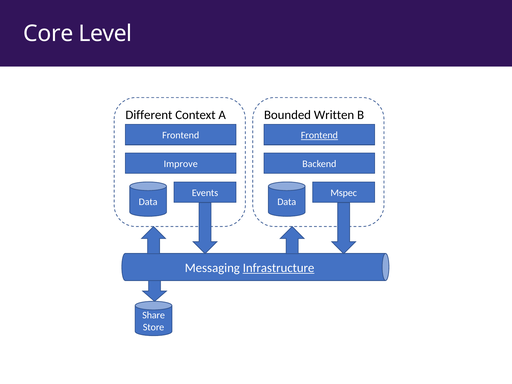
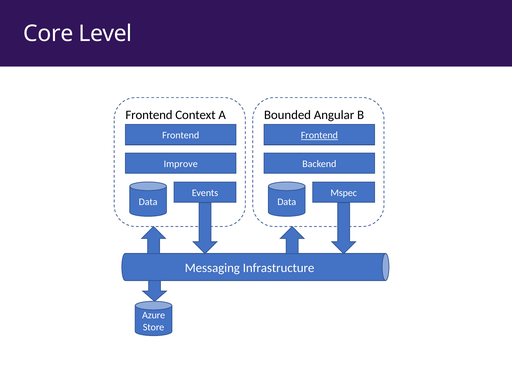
Different: Different -> Frontend (149, 115)
Written: Written -> Angular (334, 115)
Infrastructure underline: present -> none (279, 268)
Share: Share -> Azure (154, 315)
